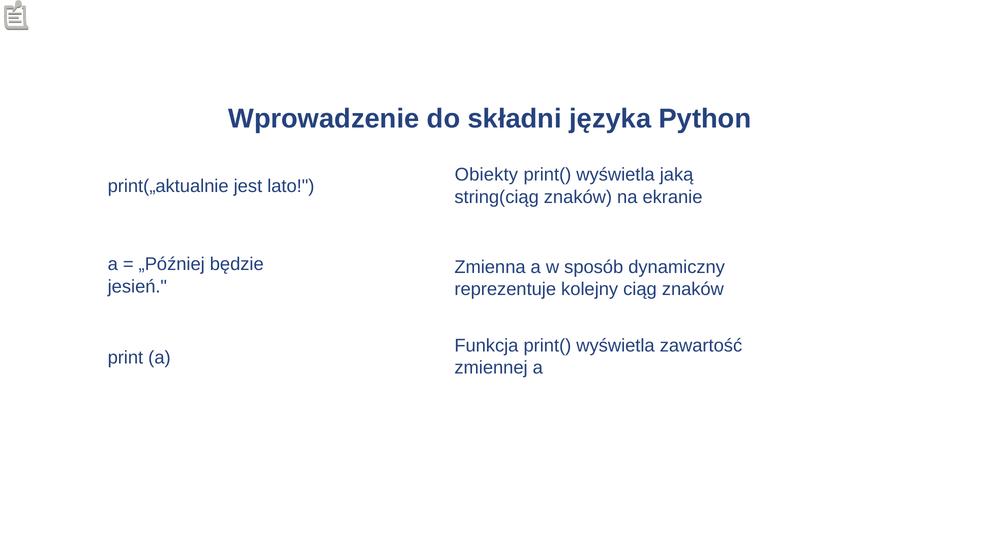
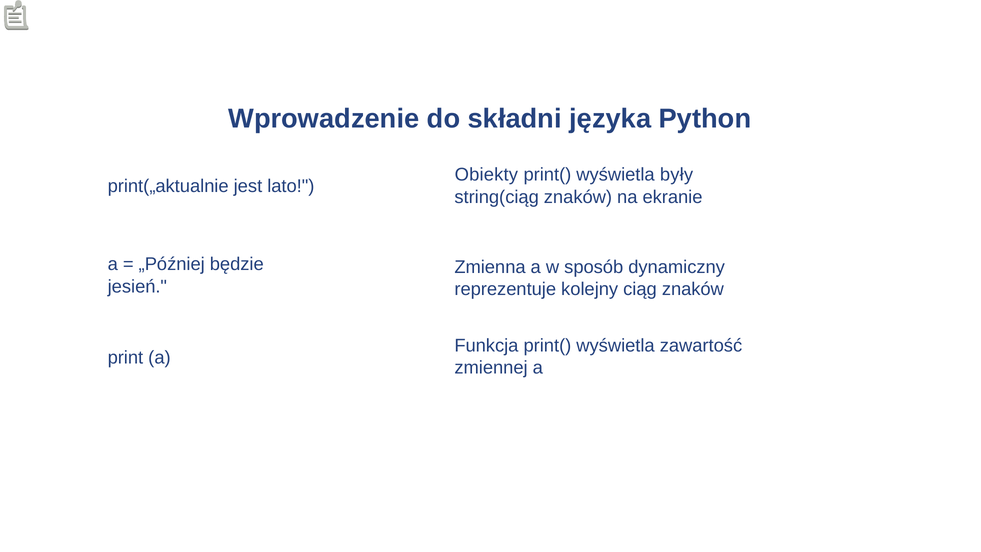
jaką: jaką -> były (677, 175)
